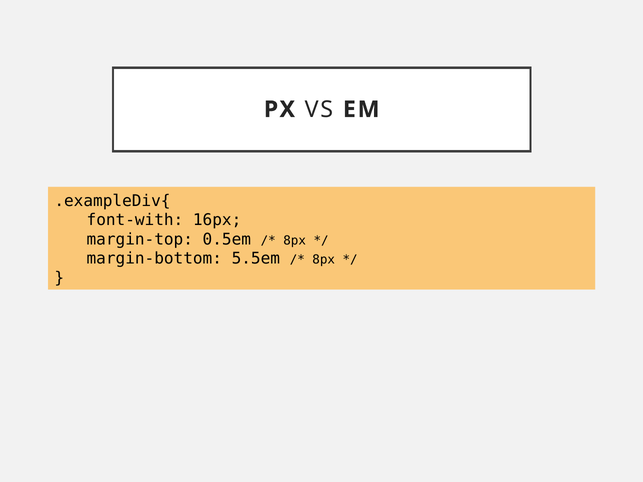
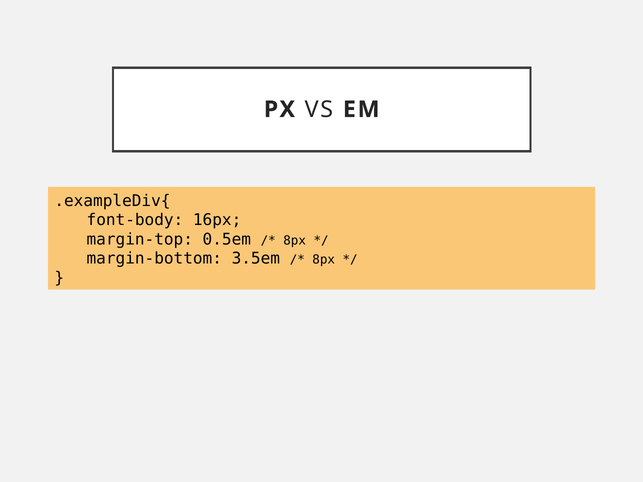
font-with: font-with -> font-body (135, 220)
5.5em: 5.5em -> 3.5em (256, 259)
